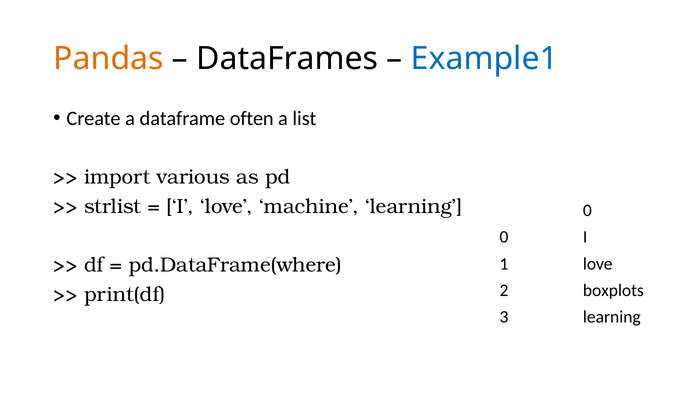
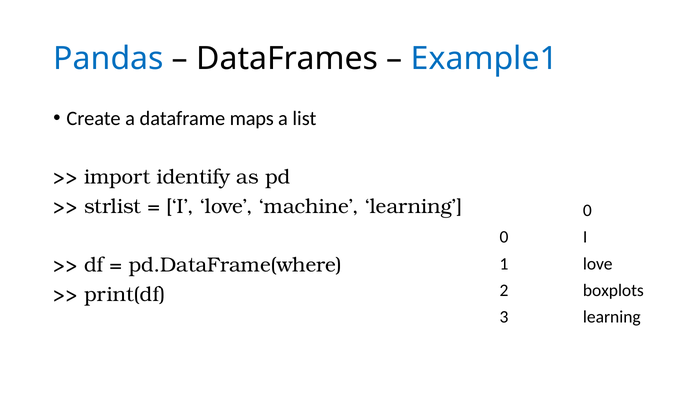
Pandas colour: orange -> blue (109, 59)
often: often -> maps (252, 118)
various: various -> identify (194, 177)
